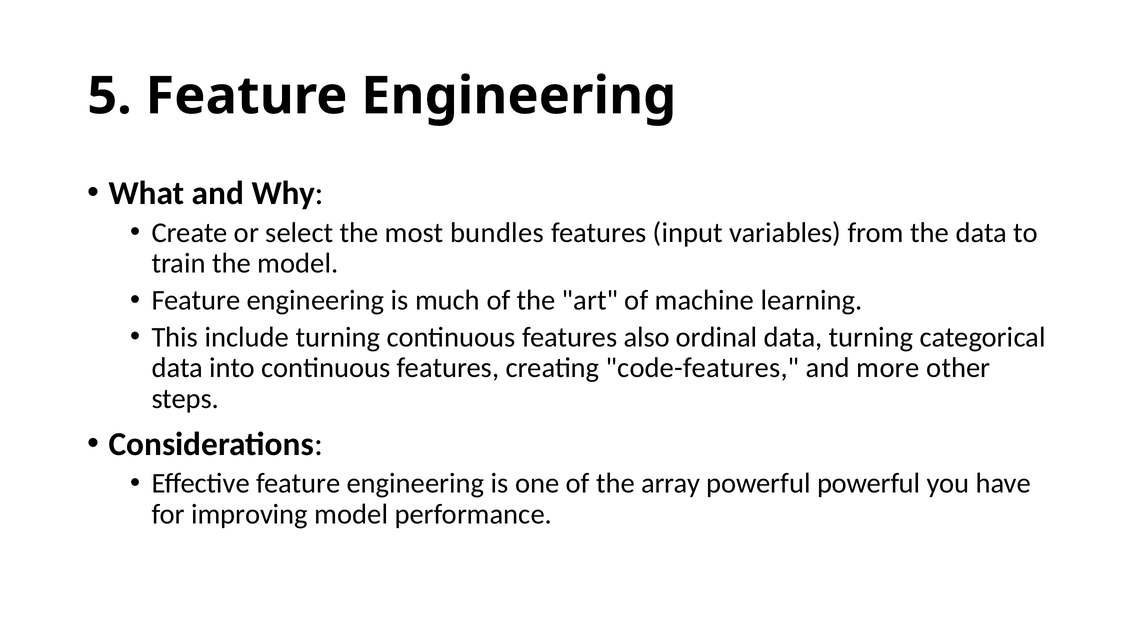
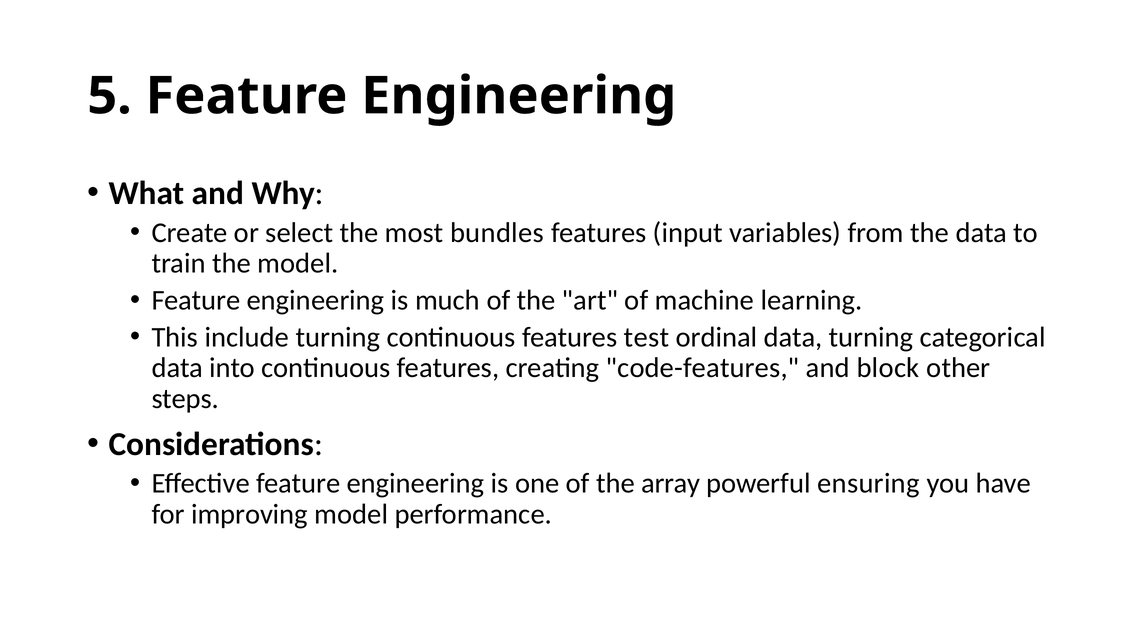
also: also -> test (646, 337)
more: more -> block (888, 368)
powerful powerful: powerful -> ensuring (868, 484)
